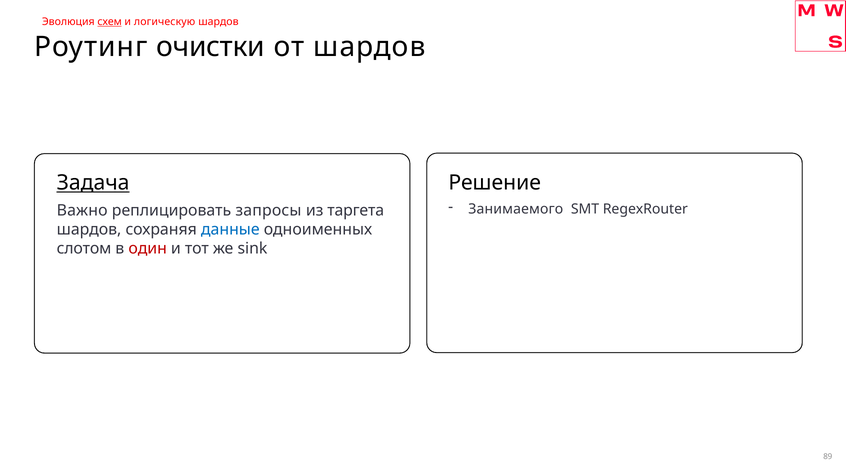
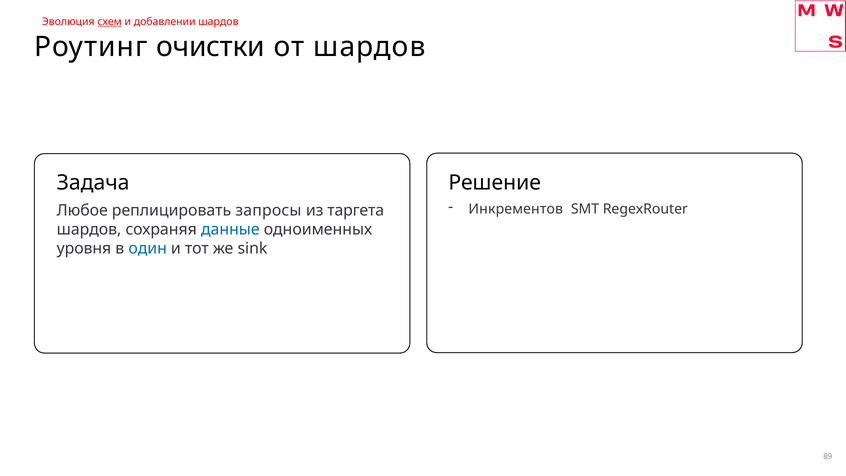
логическую: логическую -> добавлении (165, 22)
Задача underline: present -> none (93, 183)
Занимаемого: Занимаемого -> Инкрементов (516, 209)
Важно: Важно -> Любое (82, 210)
слотом: слотом -> уровня (84, 248)
один colour: red -> blue (148, 248)
